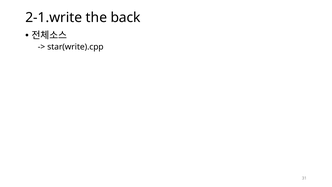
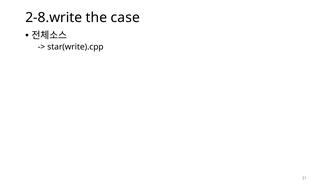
2-1.write: 2-1.write -> 2-8.write (54, 18)
back: back -> case (125, 18)
